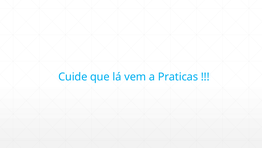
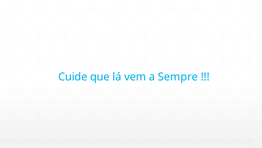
Praticas: Praticas -> Sempre (178, 77)
